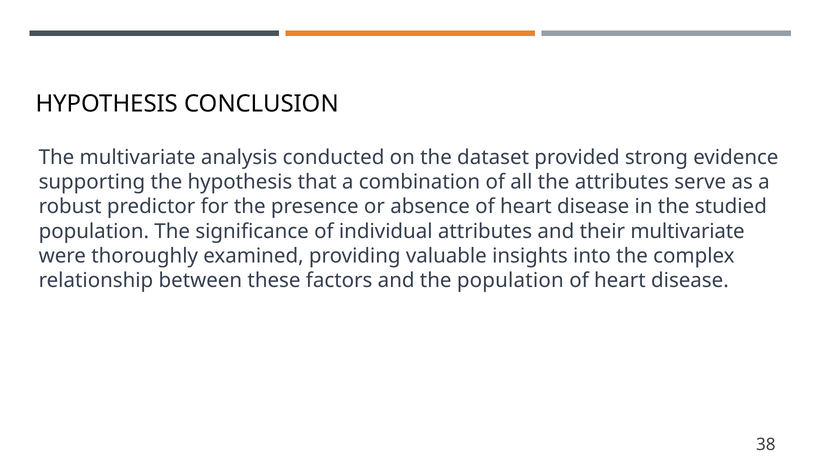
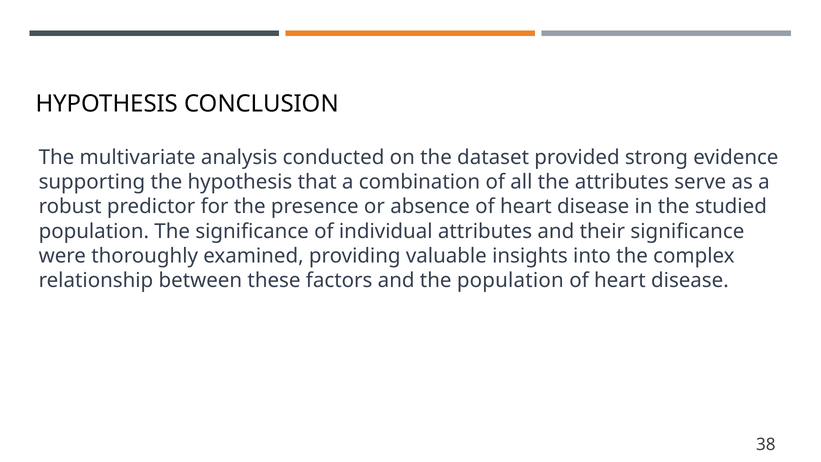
their multivariate: multivariate -> significance (687, 231)
